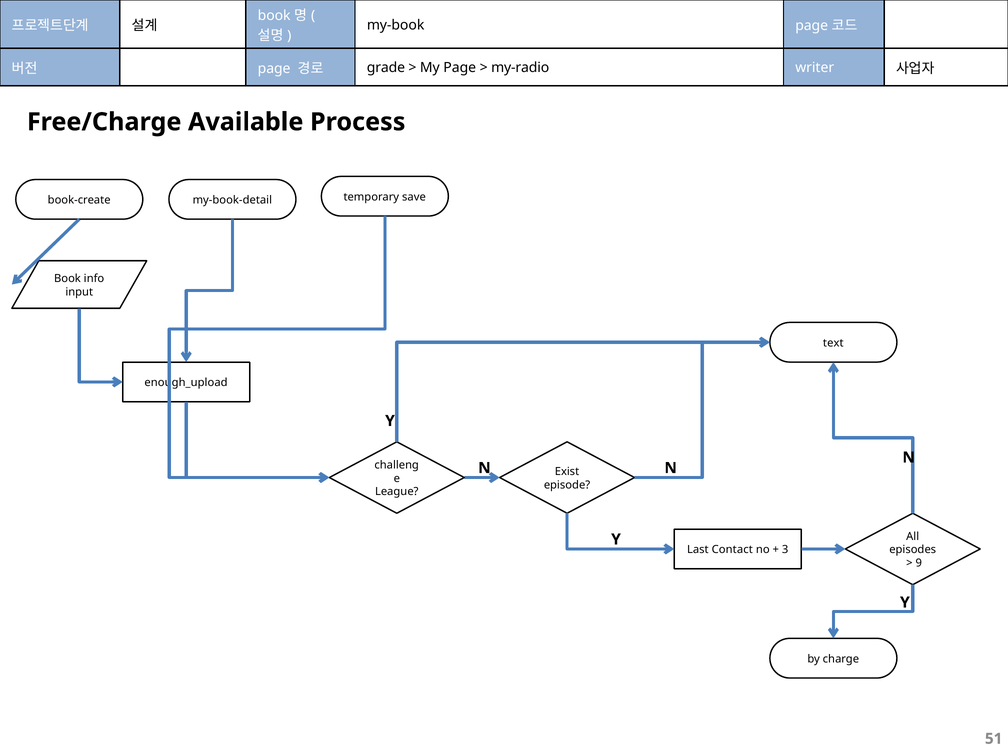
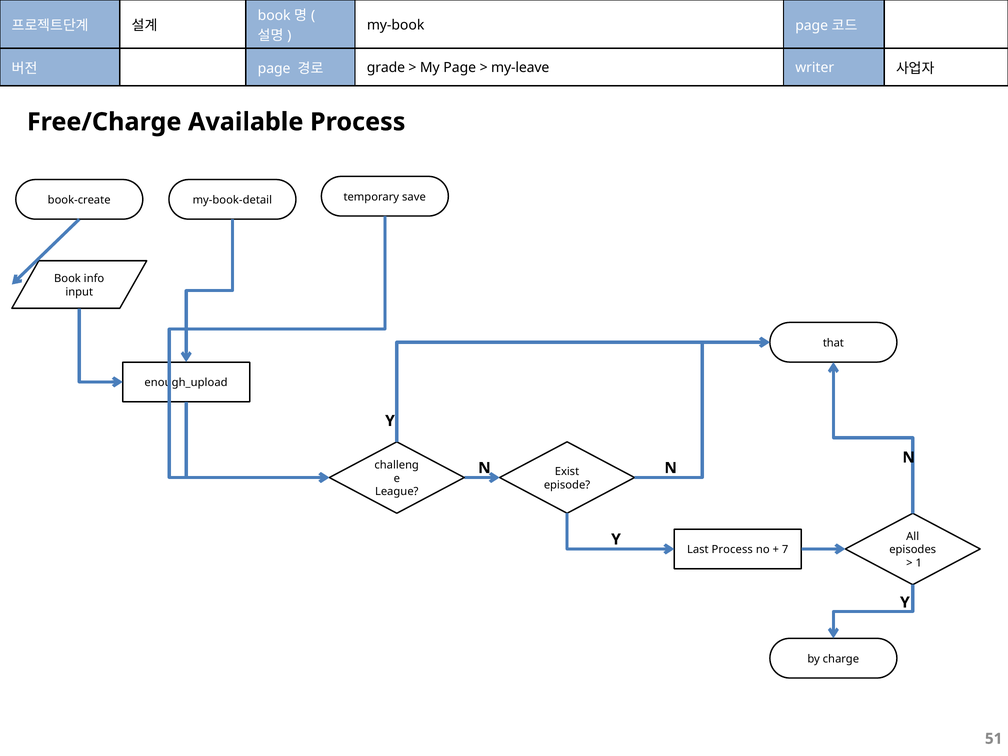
my-radio: my-radio -> my-leave (520, 68)
text: text -> that (833, 343)
Last Contact: Contact -> Process (732, 550)
3: 3 -> 7 (785, 550)
9: 9 -> 1 (919, 563)
